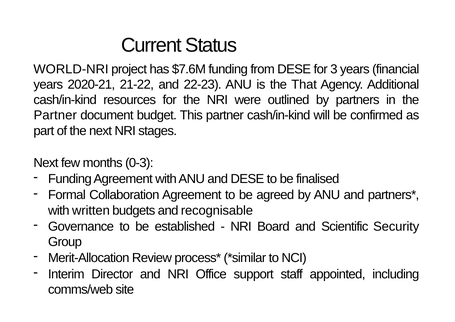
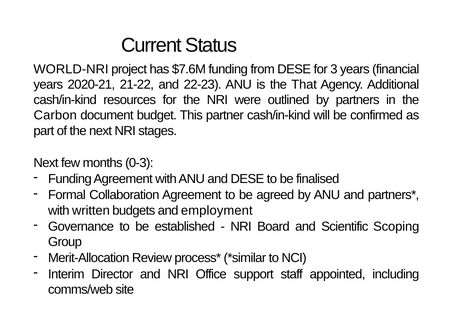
Partner: Partner -> Carbon (55, 115)
recognisable: recognisable -> employment (217, 210)
Security: Security -> Scoping (396, 226)
